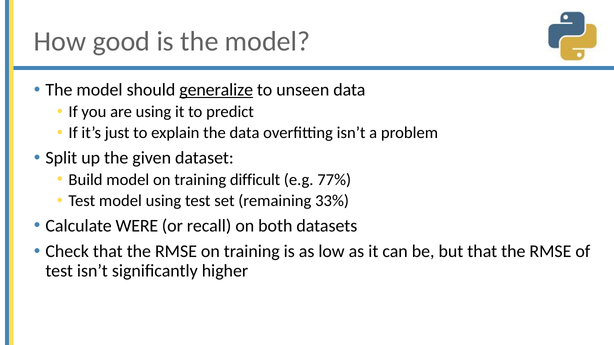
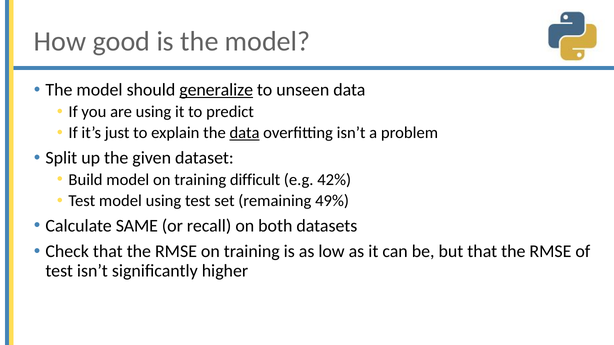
data underline: none -> present (245, 133)
77%: 77% -> 42% (334, 180)
33%: 33% -> 49% (332, 201)
WERE: WERE -> SAME (137, 226)
